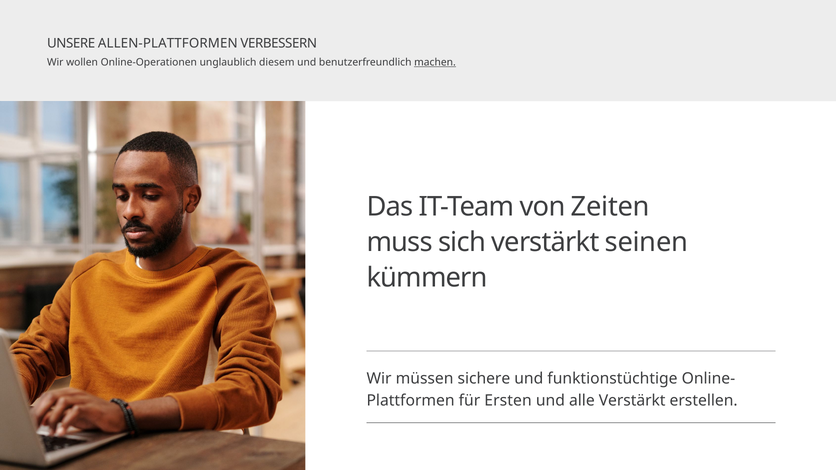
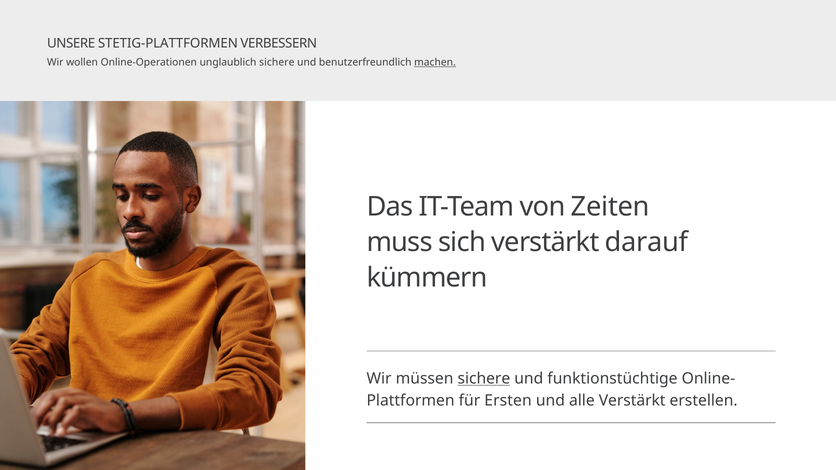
ALLEN-PLATTFORMEN: ALLEN-PLATTFORMEN -> STETIG-PLATTFORMEN (168, 43)
unglaublich diesem: diesem -> sichere (277, 62)
seinen: seinen -> darauf (646, 243)
sichere underline: none -> present (484, 379)
